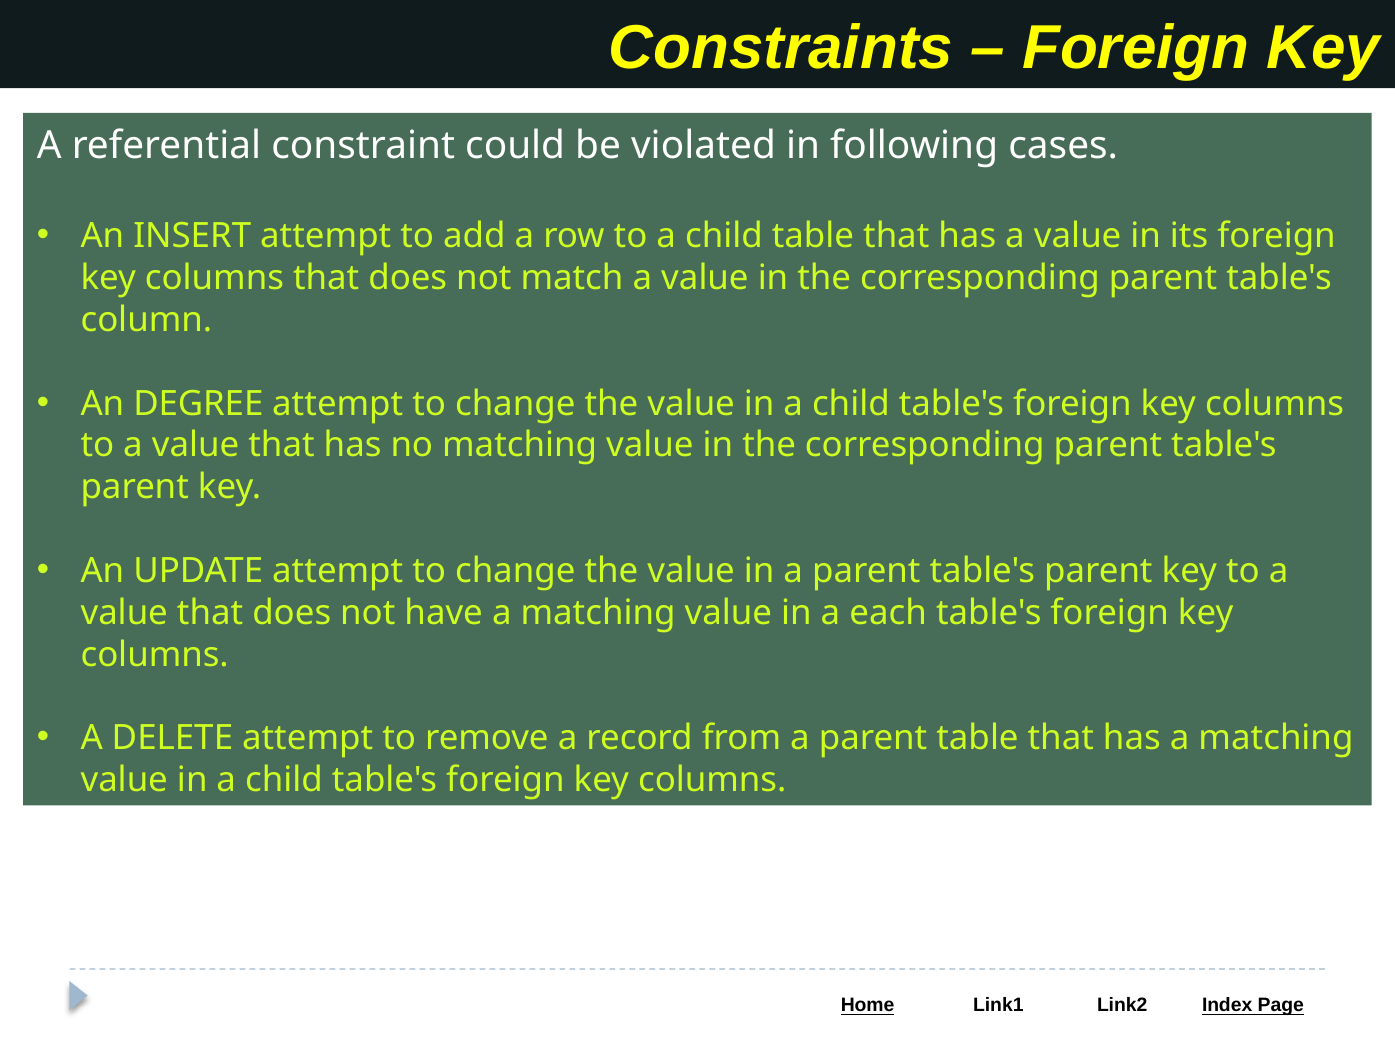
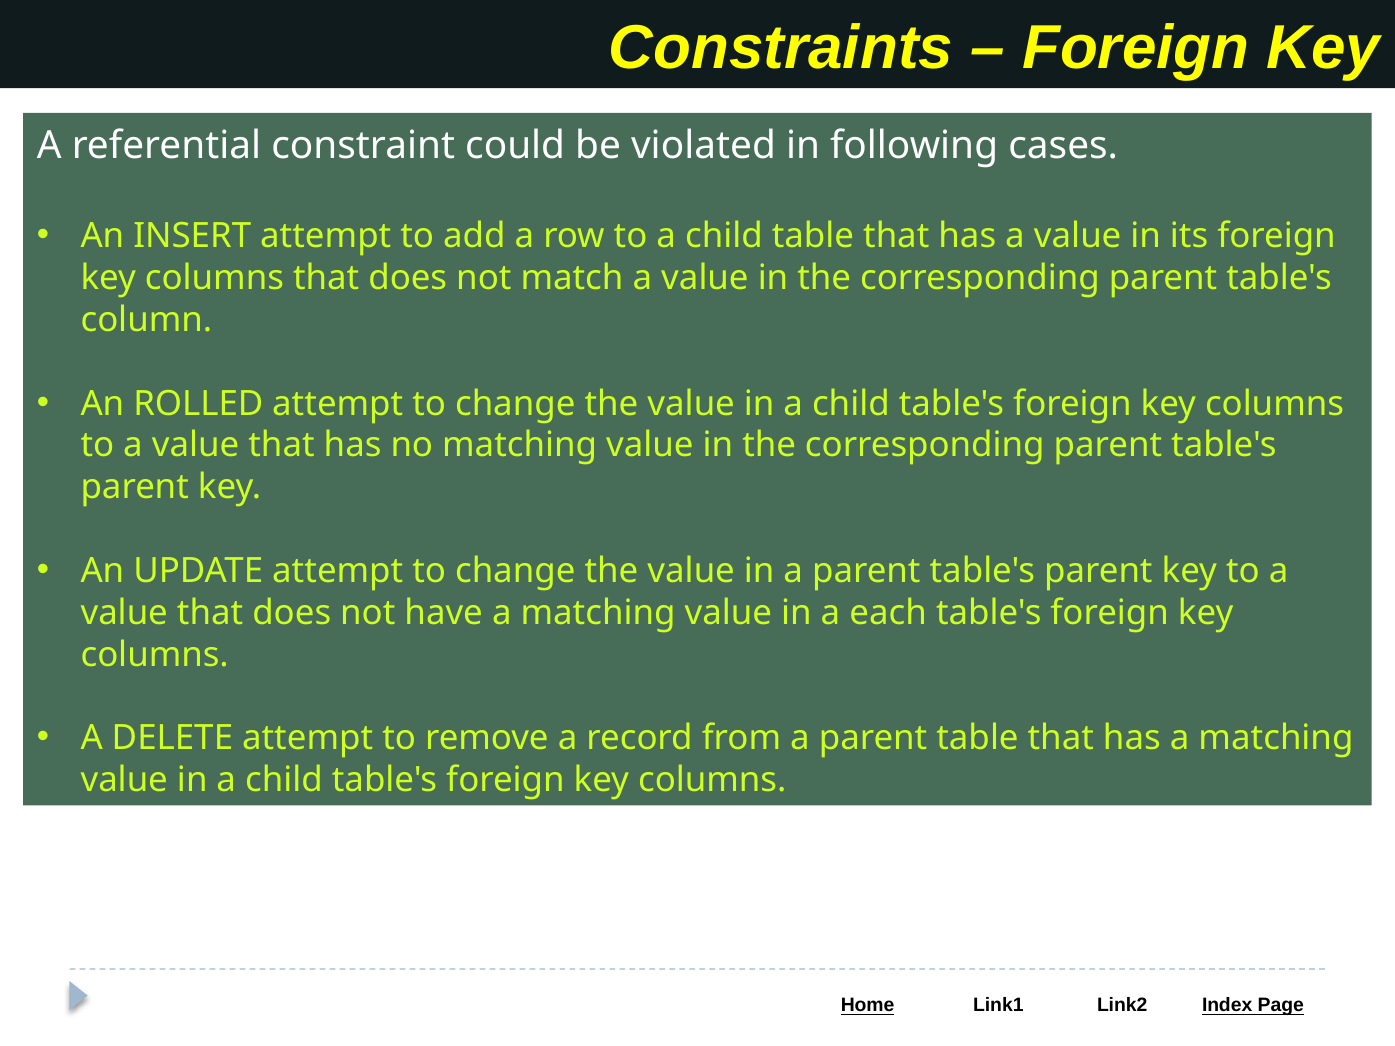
DEGREE: DEGREE -> ROLLED (198, 404)
